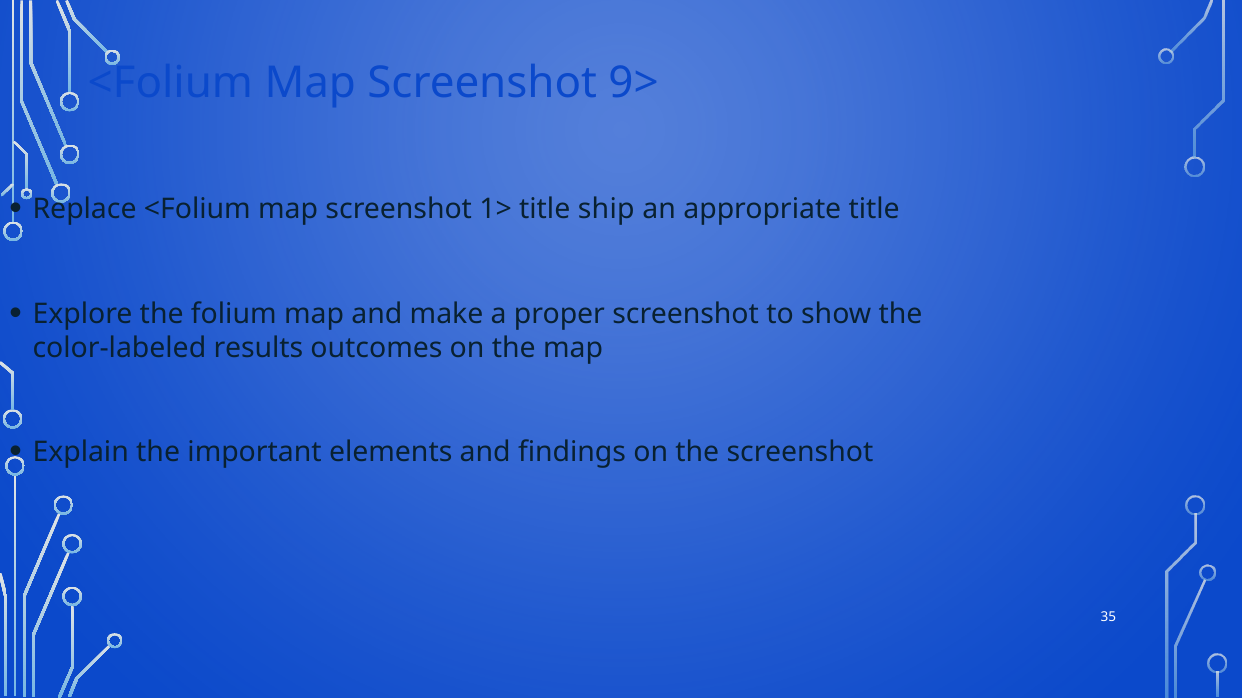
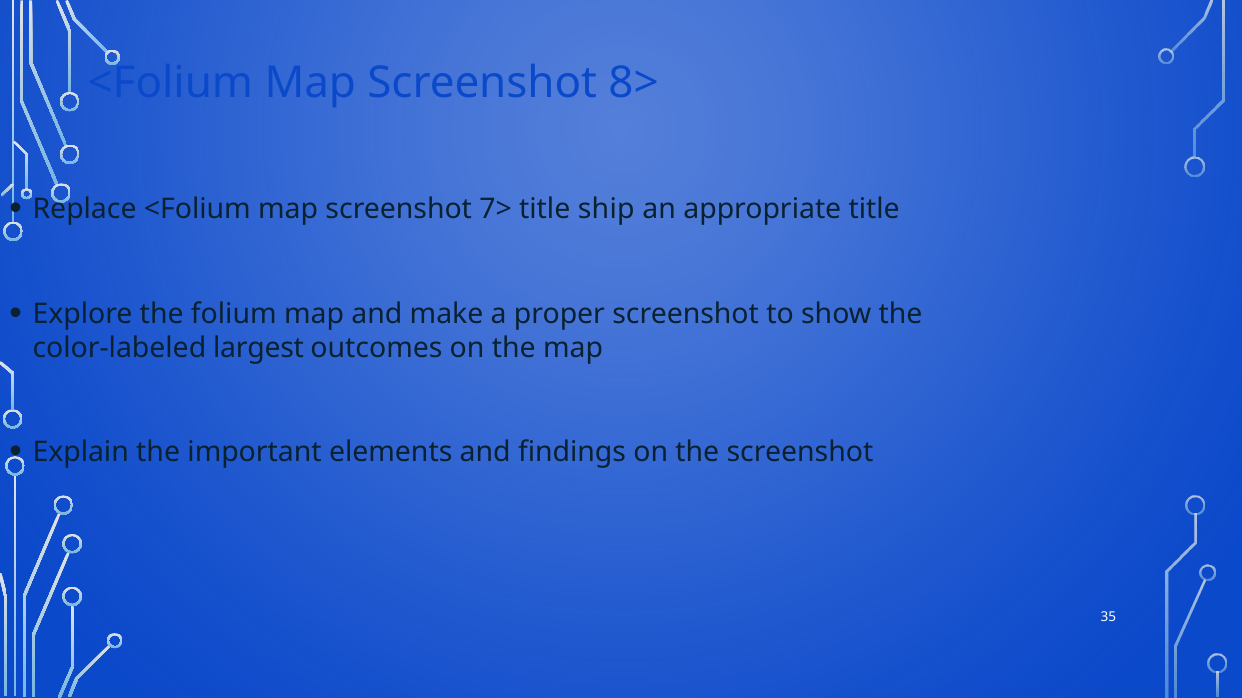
9>: 9> -> 8> (634, 83)
1>: 1> -> 7> (496, 210)
results: results -> largest (259, 348)
